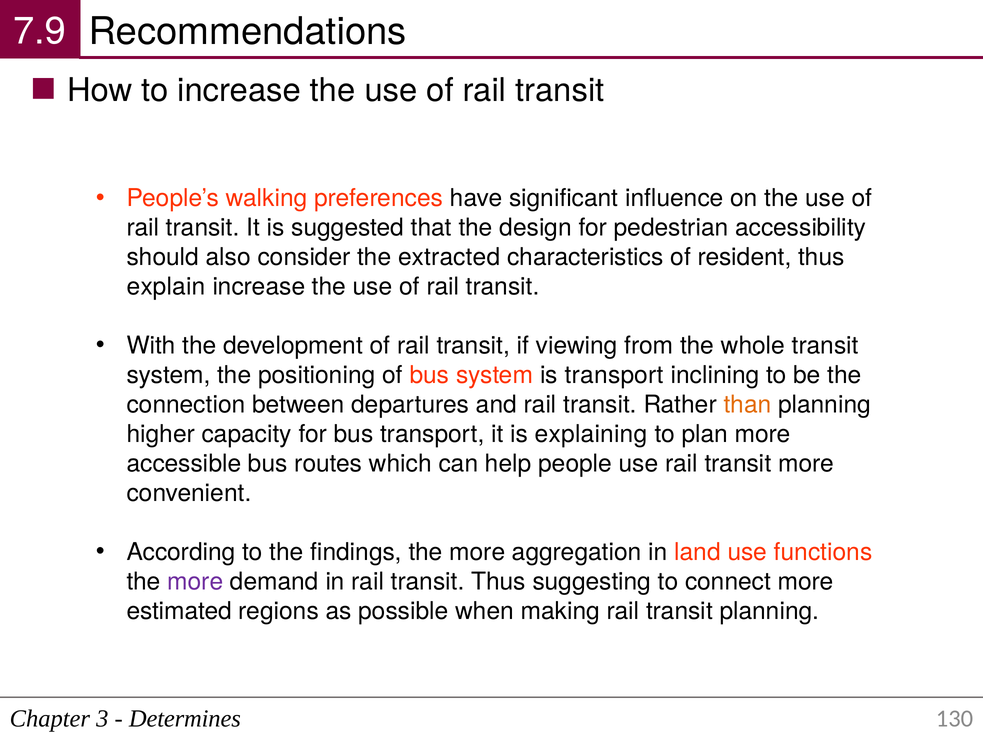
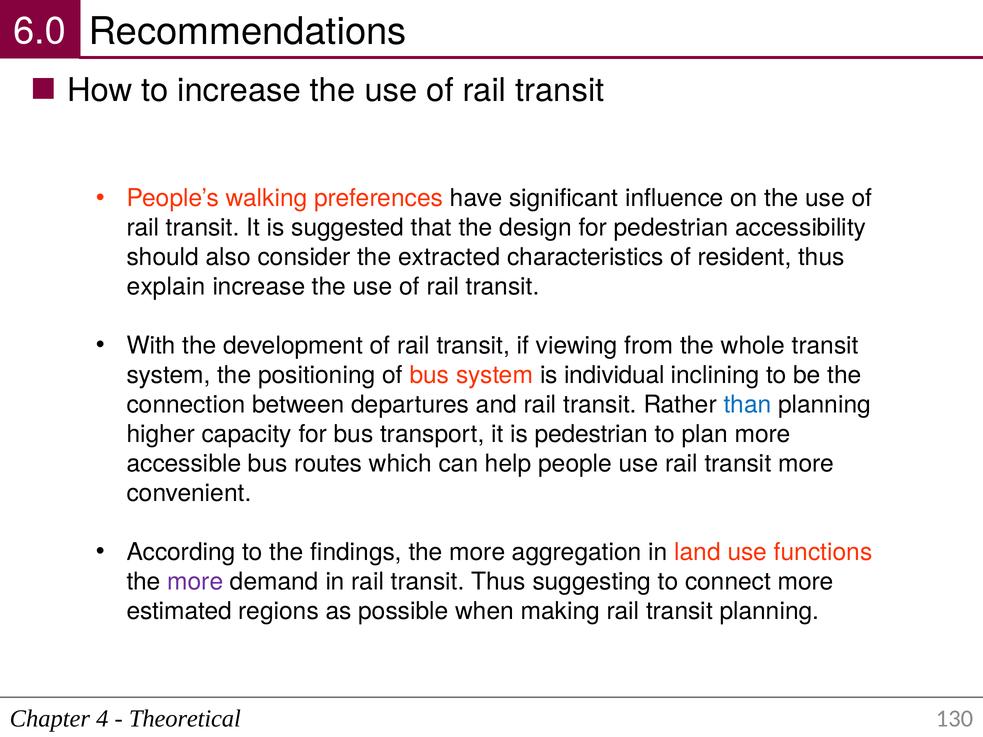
7.9: 7.9 -> 6.0 (40, 31)
is transport: transport -> individual (614, 375)
than colour: orange -> blue (747, 405)
is explaining: explaining -> pedestrian (591, 434)
3: 3 -> 4 (102, 719)
Determines: Determines -> Theoretical (185, 719)
